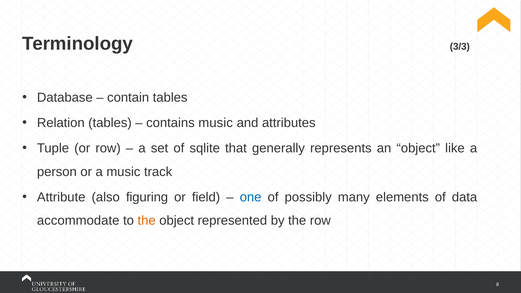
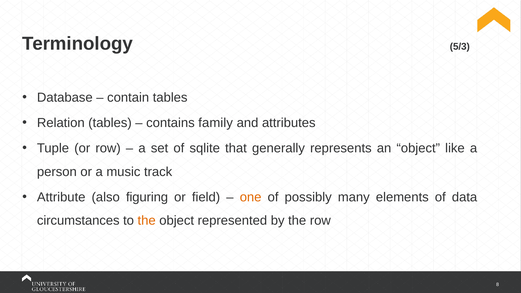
3/3: 3/3 -> 5/3 (460, 47)
contains music: music -> family (216, 123)
one colour: blue -> orange (251, 197)
accommodate: accommodate -> circumstances (78, 221)
